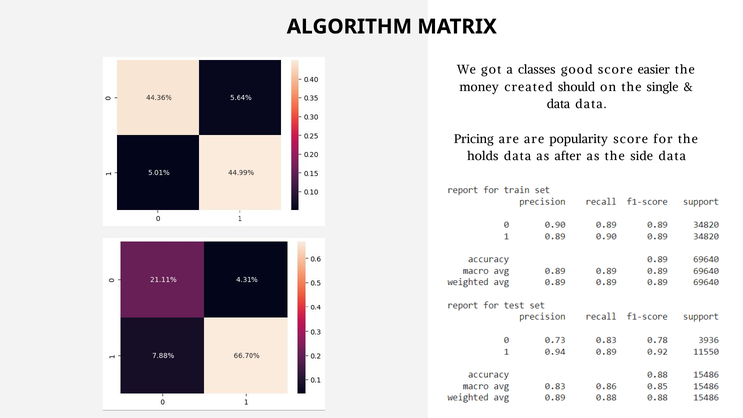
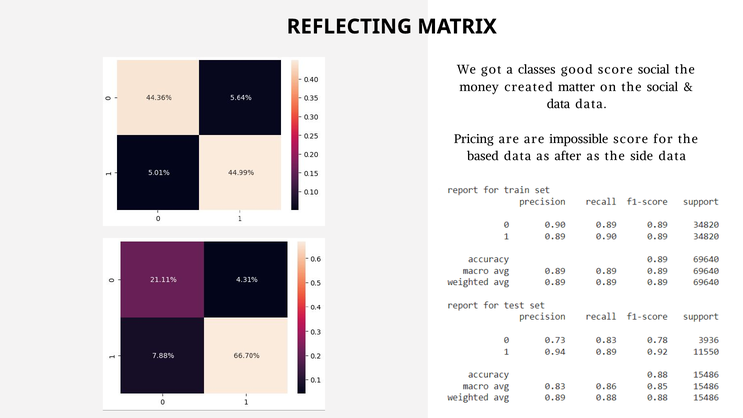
ALGORITHM: ALGORITHM -> REFLECTING (349, 27)
score easier: easier -> social (654, 70)
should: should -> matter (576, 87)
the single: single -> social (662, 87)
popularity: popularity -> impossible (579, 139)
holds: holds -> based (483, 156)
